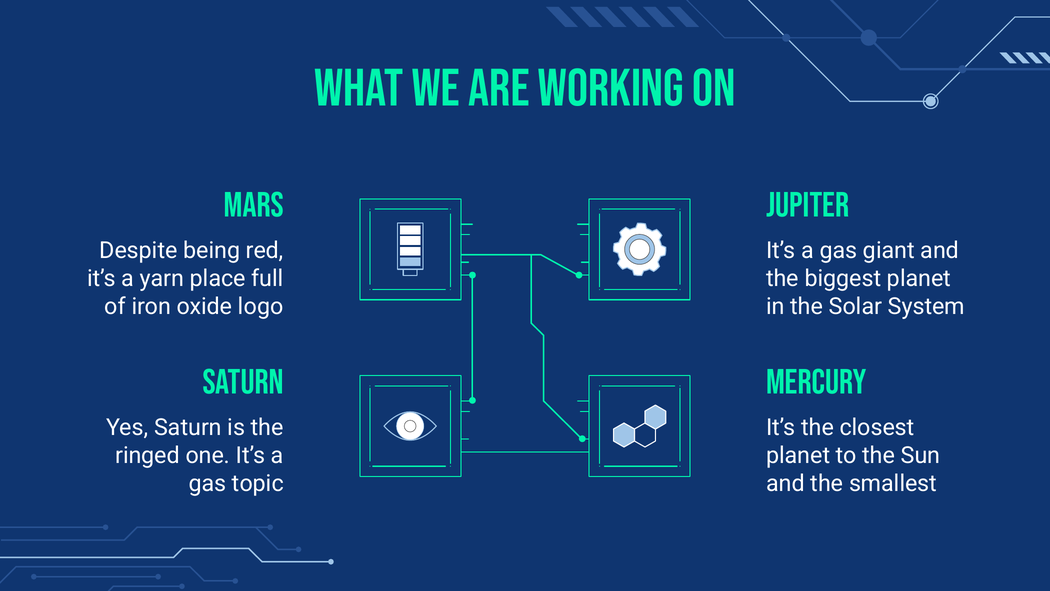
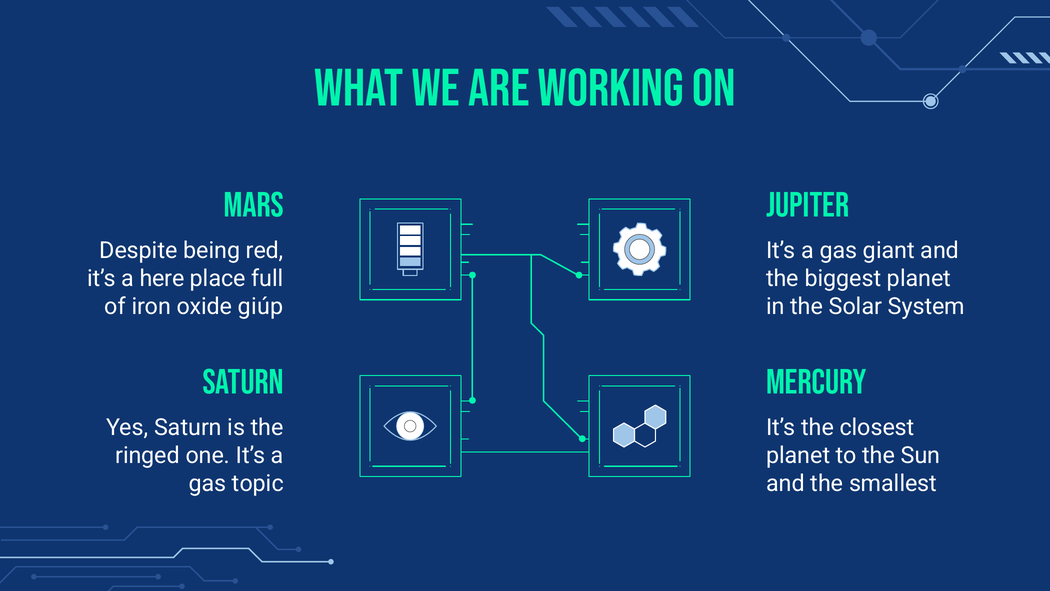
yarn: yarn -> here (162, 278)
logo: logo -> giúp (261, 306)
